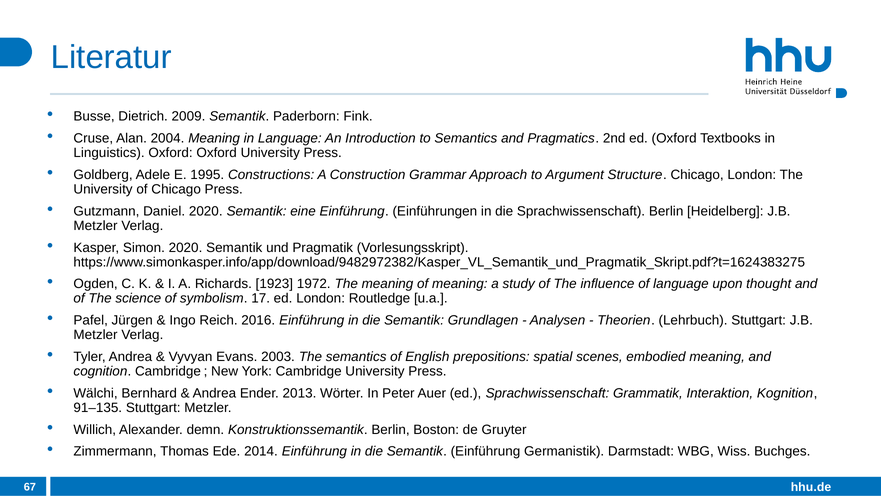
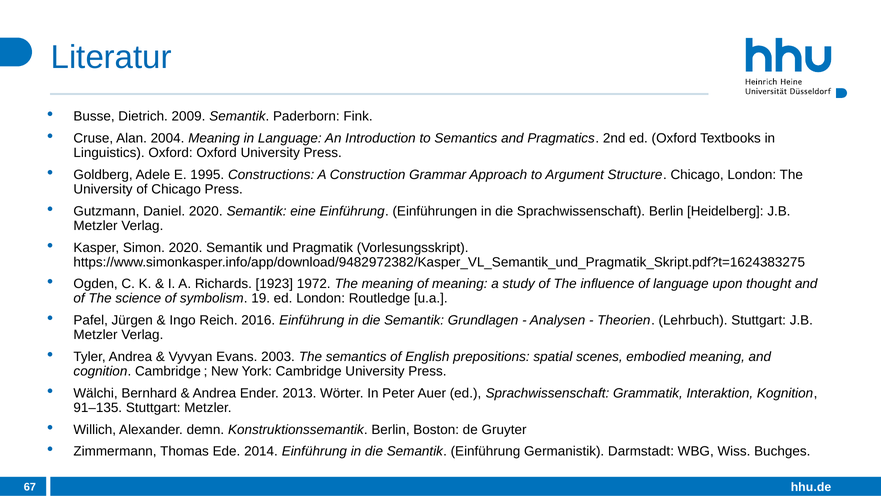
17: 17 -> 19 (261, 299)
